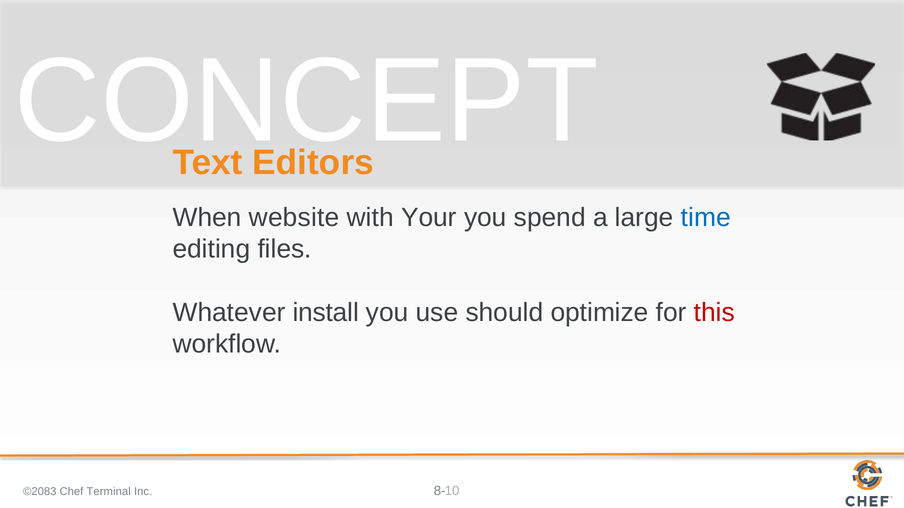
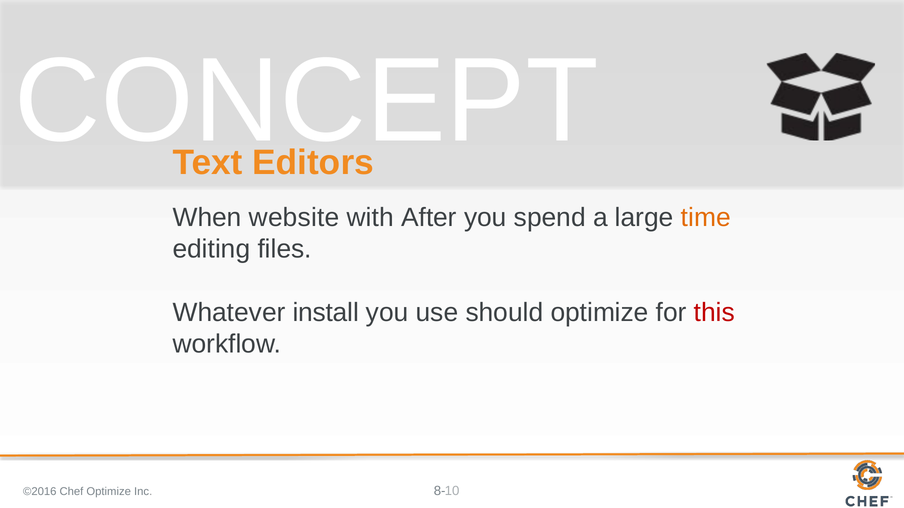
Your: Your -> After (429, 218)
time colour: blue -> orange (706, 218)
©2083: ©2083 -> ©2016 (40, 492)
Chef Terminal: Terminal -> Optimize (109, 492)
